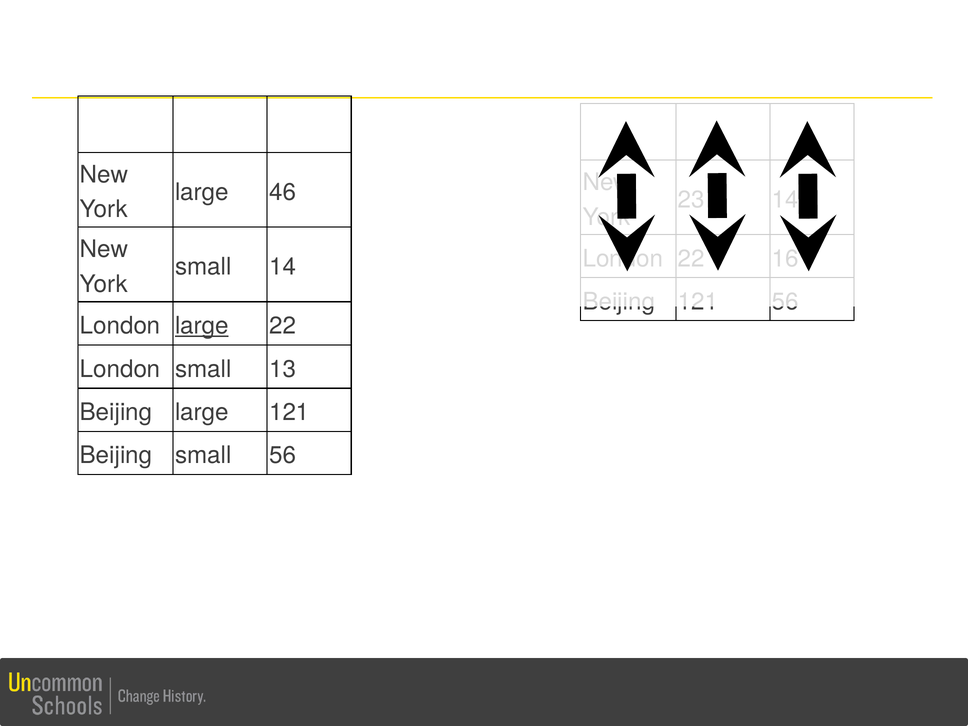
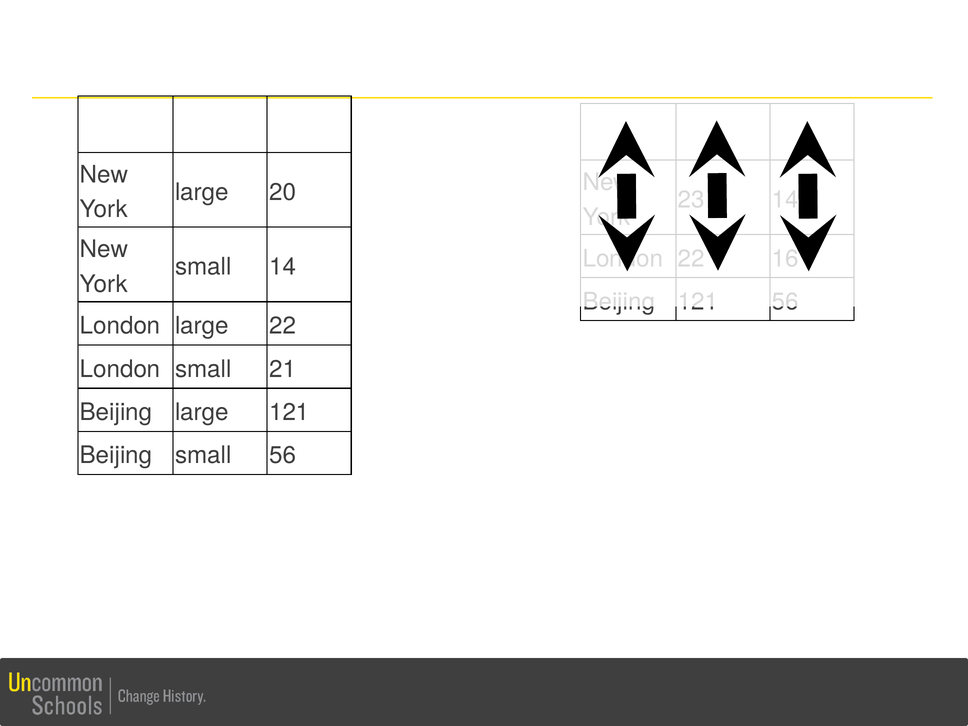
46: 46 -> 20 (283, 192)
large underline: present -> none (202, 326)
13: 13 -> 21 (283, 369)
